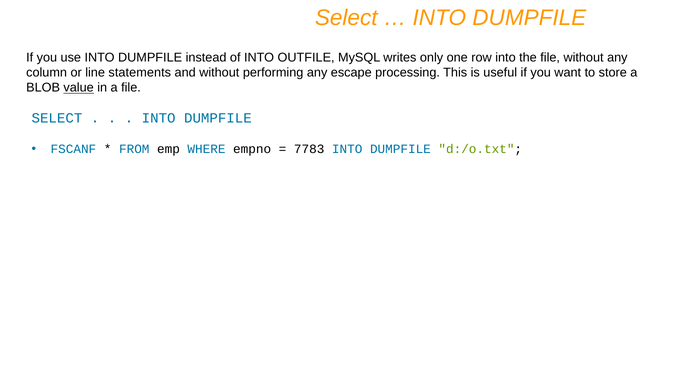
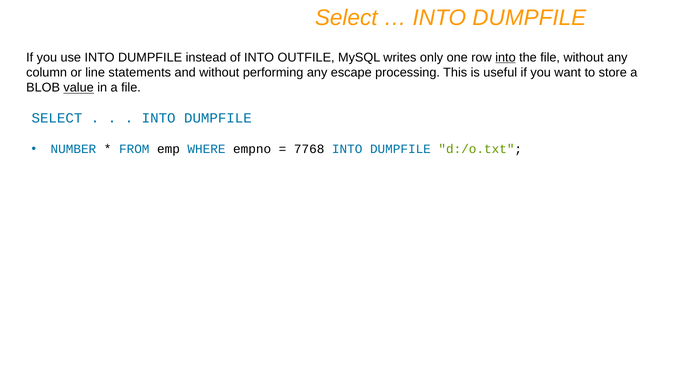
into underline: none -> present (505, 57)
FSCANF: FSCANF -> NUMBER (73, 149)
7783: 7783 -> 7768 (309, 149)
